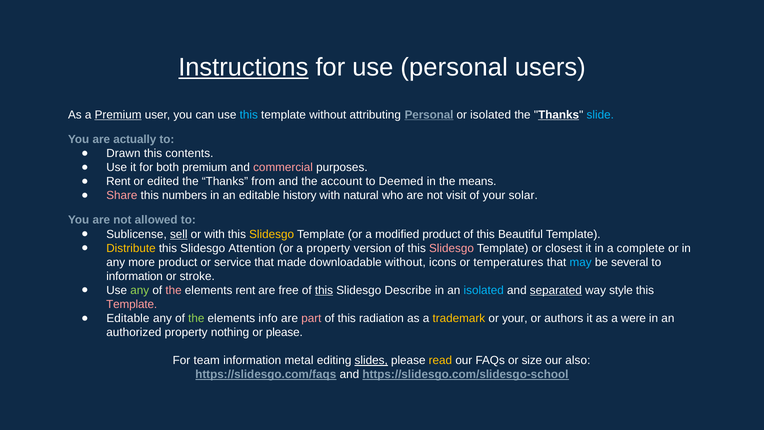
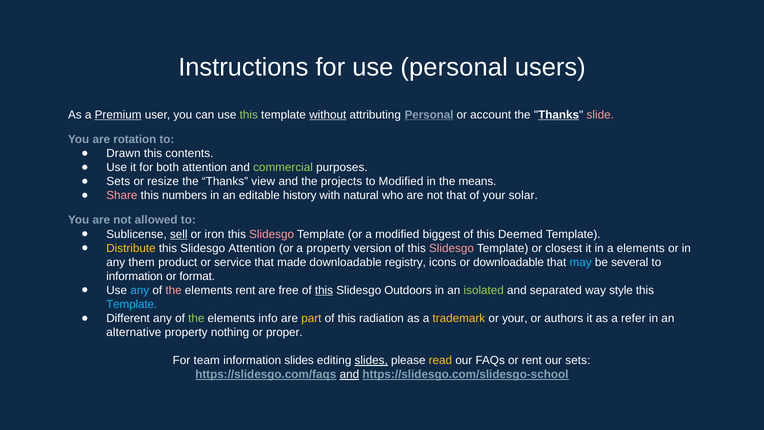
Instructions underline: present -> none (243, 67)
this colour: light blue -> light green (249, 115)
without underline: none -> present (328, 115)
or isolated: isolated -> account (491, 115)
slide colour: light blue -> pink (600, 115)
actually: actually -> rotation (135, 139)
both premium: premium -> attention (205, 167)
commercial colour: pink -> light green (283, 167)
Rent: Rent -> Sets (118, 181)
edited: edited -> resize (163, 181)
from: from -> view (263, 181)
account: account -> projects (342, 181)
to Deemed: Deemed -> Modified (401, 181)
not visit: visit -> that (456, 195)
or with: with -> iron (214, 234)
Slidesgo colour: yellow -> pink (272, 234)
modified product: product -> biggest (442, 234)
Beautiful: Beautiful -> Deemed (520, 234)
a complete: complete -> elements (641, 248)
more: more -> them (142, 262)
downloadable without: without -> registry (405, 262)
or temperatures: temperatures -> downloadable (509, 262)
stroke: stroke -> format (197, 276)
any colour: light green -> light blue (140, 290)
Describe: Describe -> Outdoors (408, 290)
isolated colour: light blue -> light green (484, 290)
separated underline: present -> none (556, 290)
Template colour: pink -> light blue (132, 304)
Editable: Editable -> Different (128, 318)
part colour: pink -> yellow (311, 318)
were: were -> refer (633, 318)
authorized: authorized -> alternative (134, 332)
or please: please -> proper (284, 332)
information metal: metal -> slides (299, 360)
or size: size -> rent (532, 360)
our also: also -> sets (578, 360)
and underline: none -> present (349, 374)
